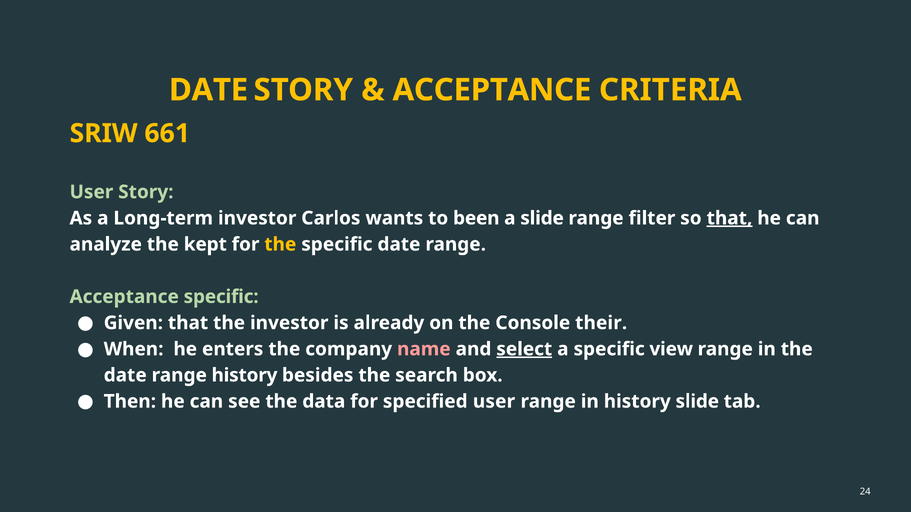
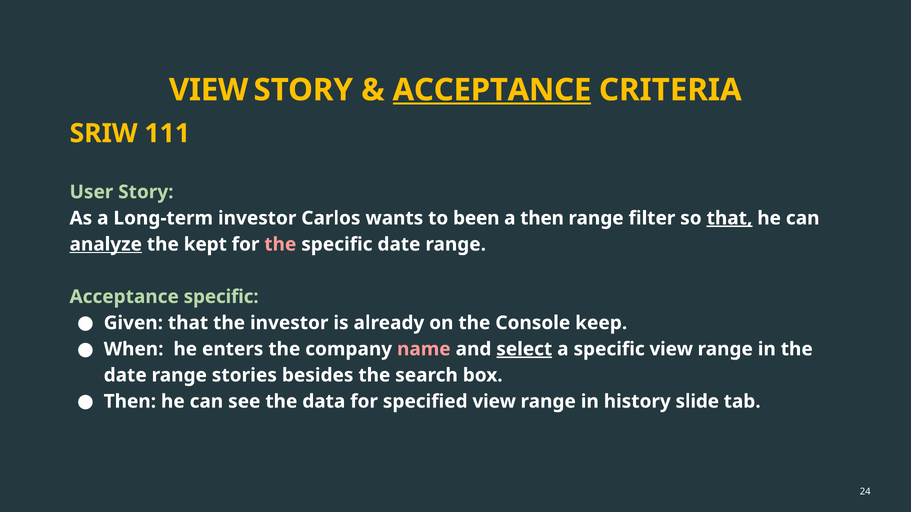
DATE: DATE -> VIEW (209, 90)
ACCEPTANCE underline: none -> present (492, 90)
661: 661 -> 111 (167, 134)
a slide: slide -> then (542, 218)
analyze underline: none -> present (106, 245)
the colour: yellow -> pink (280, 245)
their: their -> keep (601, 323)
range history: history -> stories (244, 376)
specified user: user -> view (494, 402)
